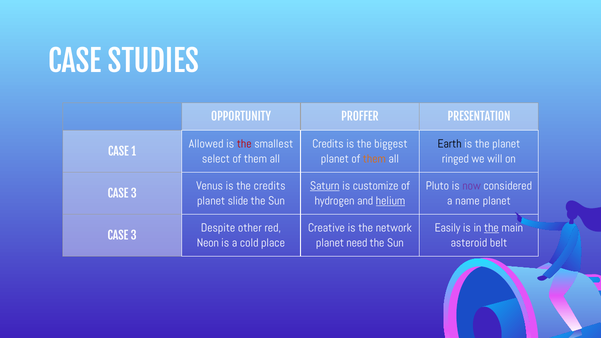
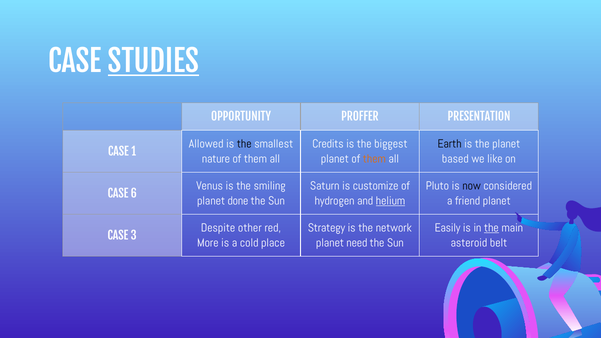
STUDIES underline: none -> present (153, 62)
the colour: red -> black (244, 144)
select: select -> nature (216, 159)
ringed: ringed -> based (455, 159)
will: will -> like (495, 159)
the credits: credits -> smiling (270, 186)
Saturn underline: present -> none (325, 186)
now colour: purple -> black (472, 186)
3: 3 -> 6 (134, 194)
slide: slide -> done (238, 201)
name: name -> friend (468, 201)
Creative: Creative -> Strategy (327, 228)
Neon: Neon -> More (208, 243)
